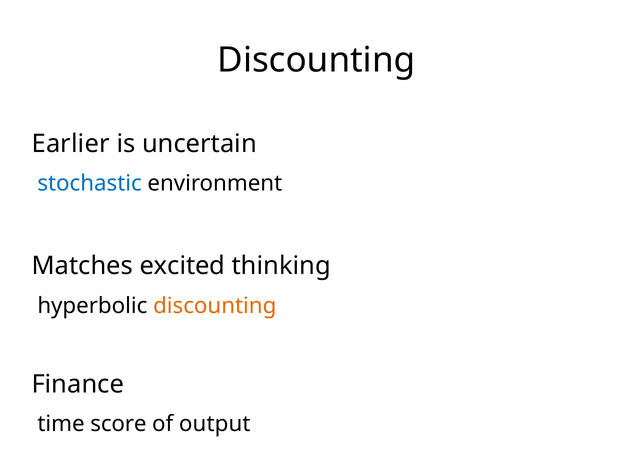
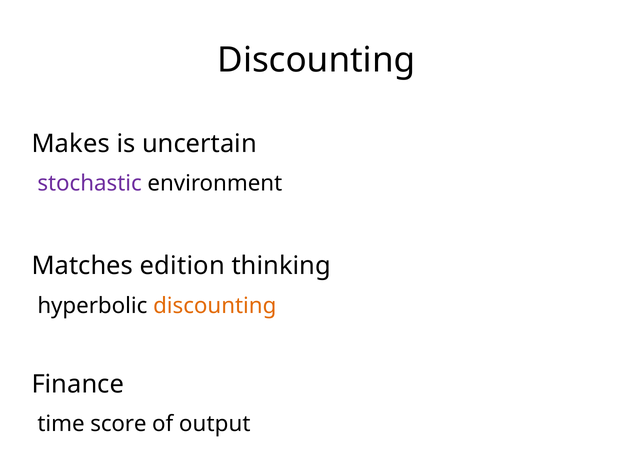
Earlier: Earlier -> Makes (71, 144)
stochastic colour: blue -> purple (90, 183)
excited: excited -> edition (182, 266)
